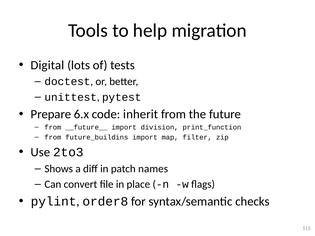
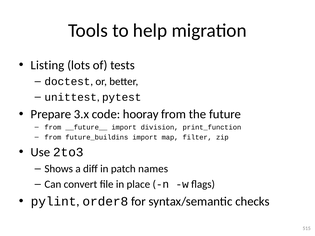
Digital: Digital -> Listing (48, 65)
6.x: 6.x -> 3.x (82, 114)
inherit: inherit -> hooray (141, 114)
